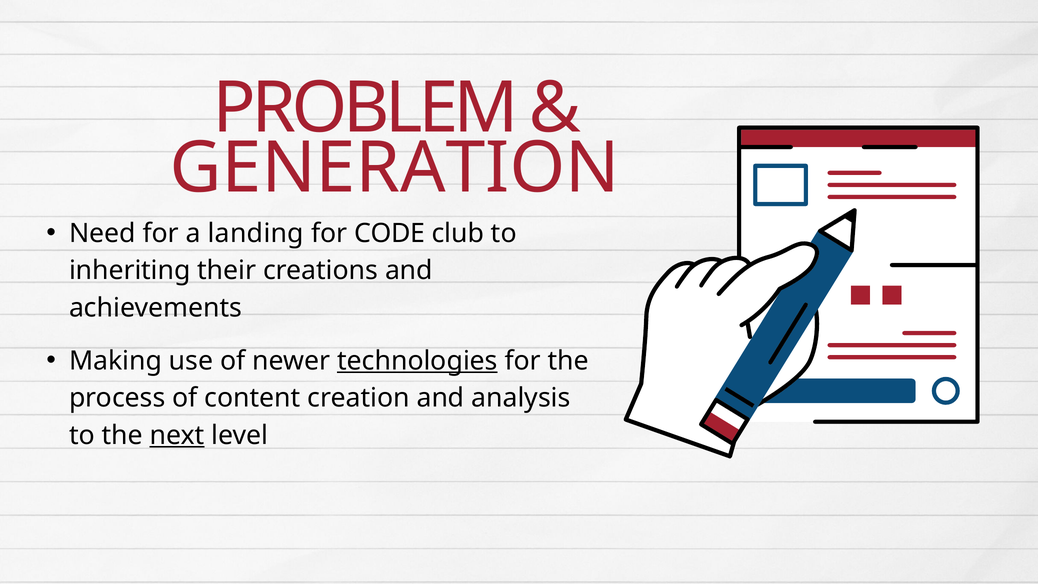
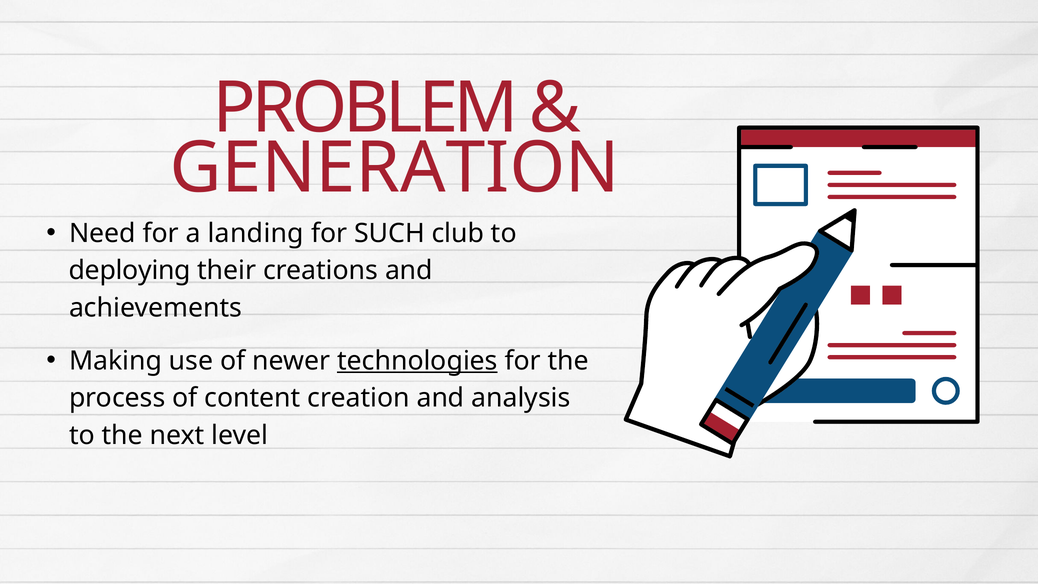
CODE: CODE -> SUCH (390, 233)
inheriting: inheriting -> deploying (130, 271)
next underline: present -> none (177, 435)
